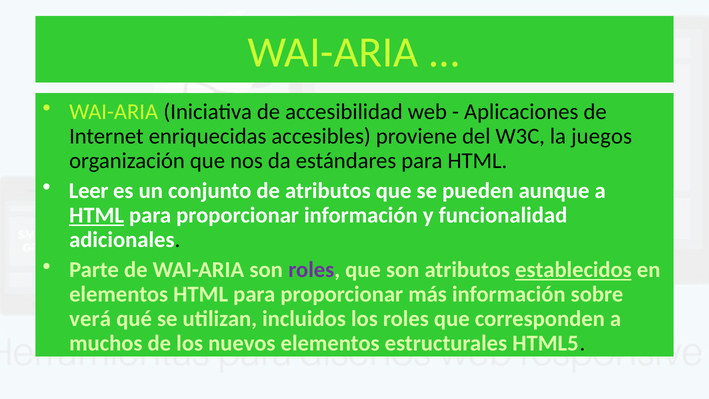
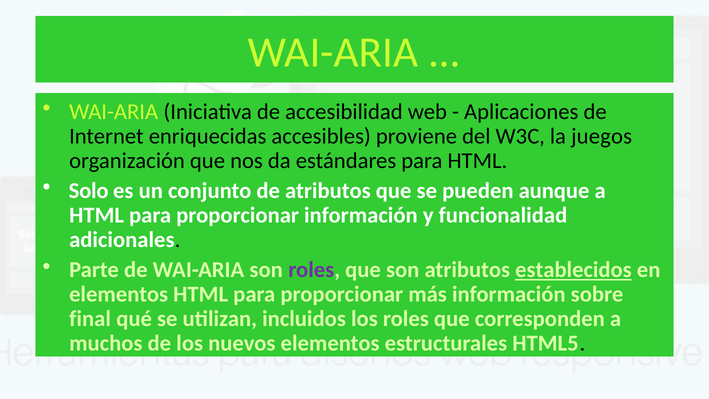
Leer: Leer -> Solo (89, 191)
HTML underline: present -> none (97, 215)
verá: verá -> final (90, 319)
